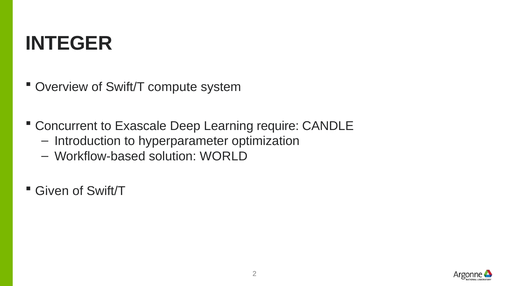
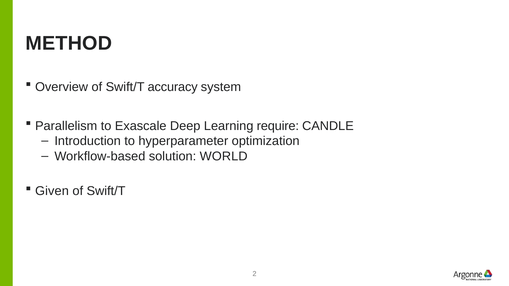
INTEGER: INTEGER -> METHOD (69, 43)
compute: compute -> accuracy (173, 87)
Concurrent: Concurrent -> Parallelism (66, 126)
